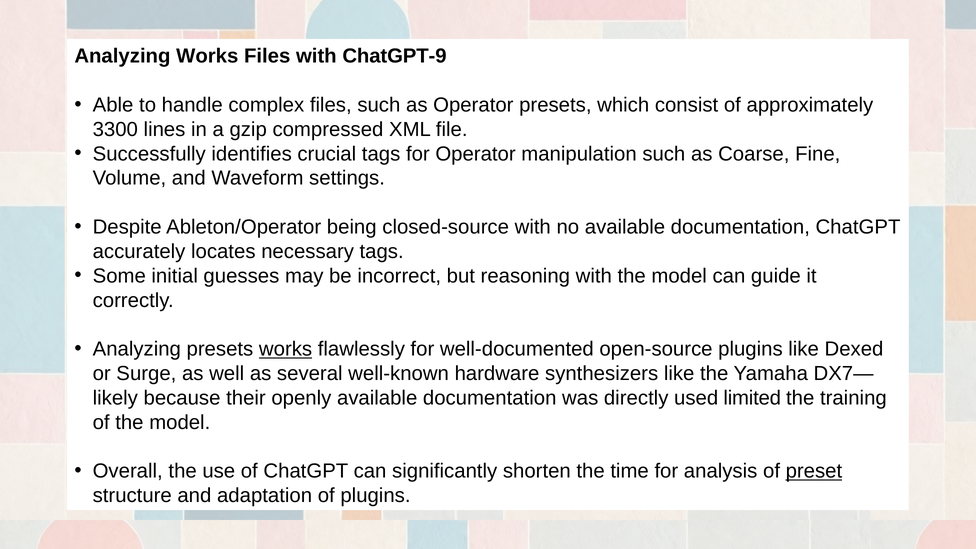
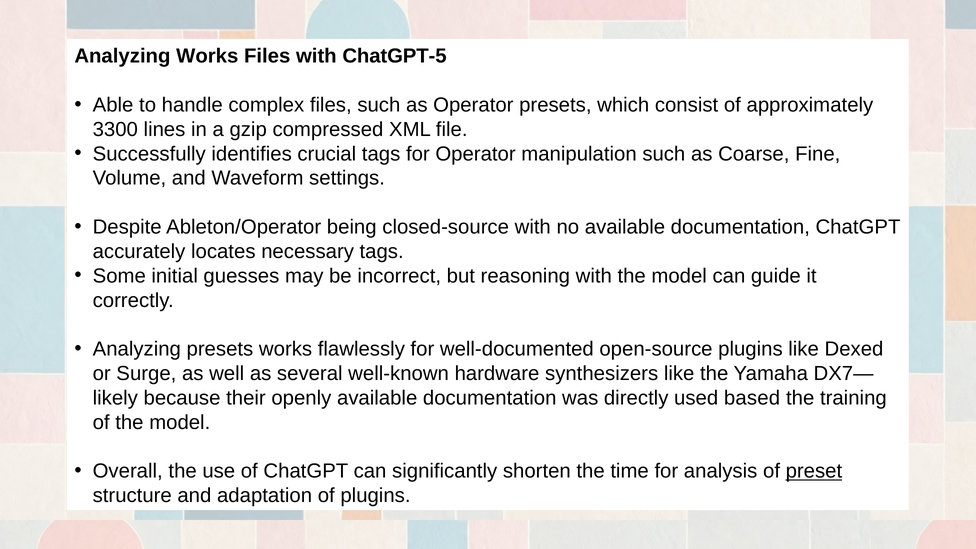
ChatGPT-9: ChatGPT-9 -> ChatGPT-5 (395, 56)
works underline: present -> none (286, 349)
limited: limited -> based (752, 398)
